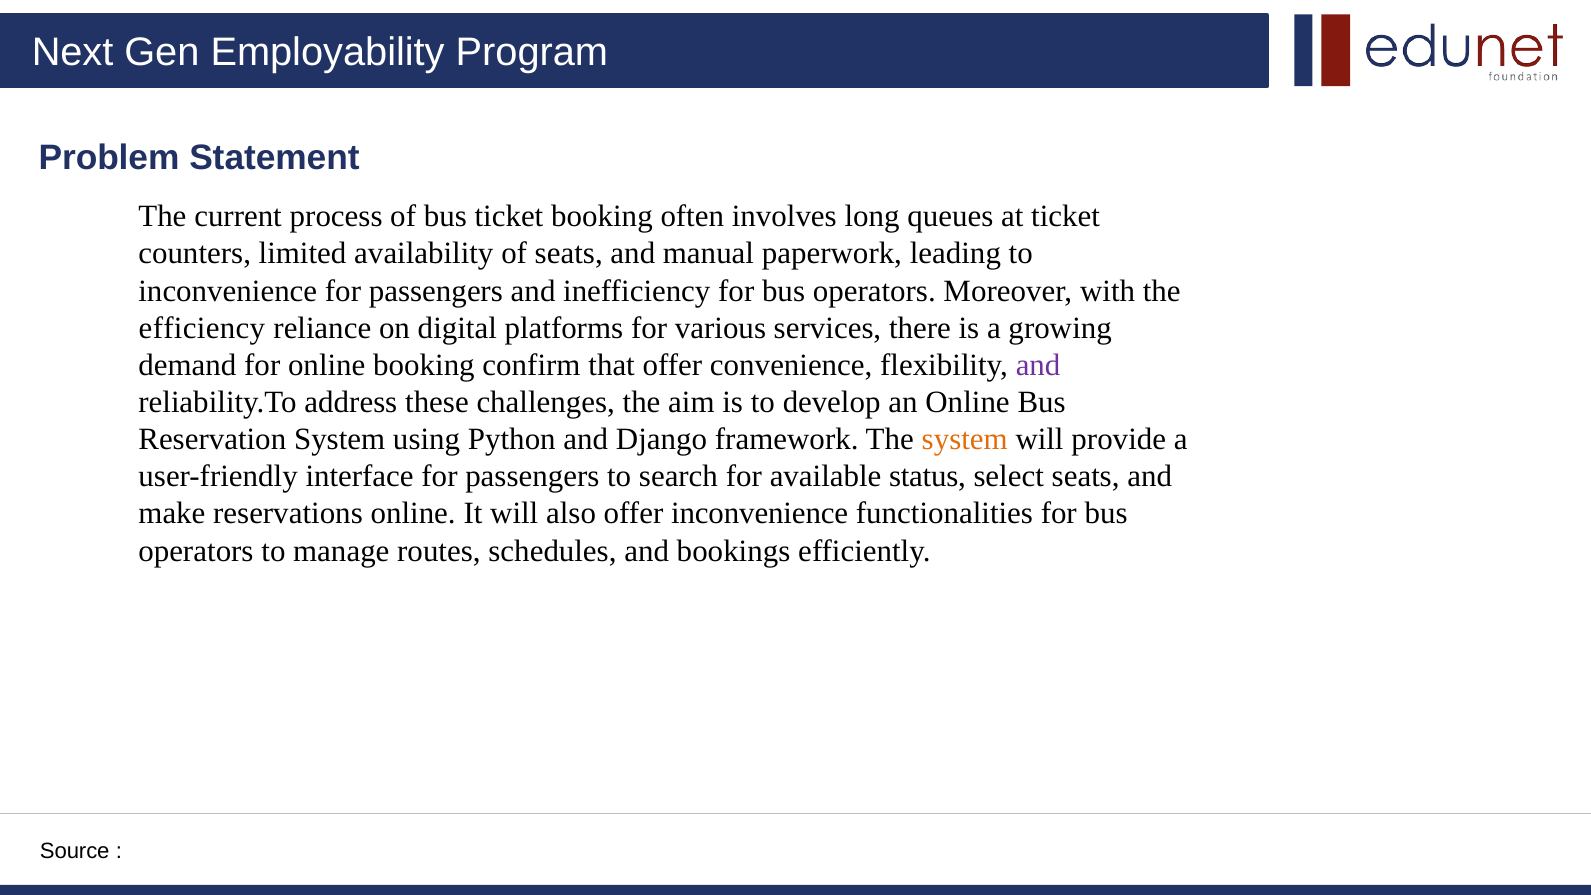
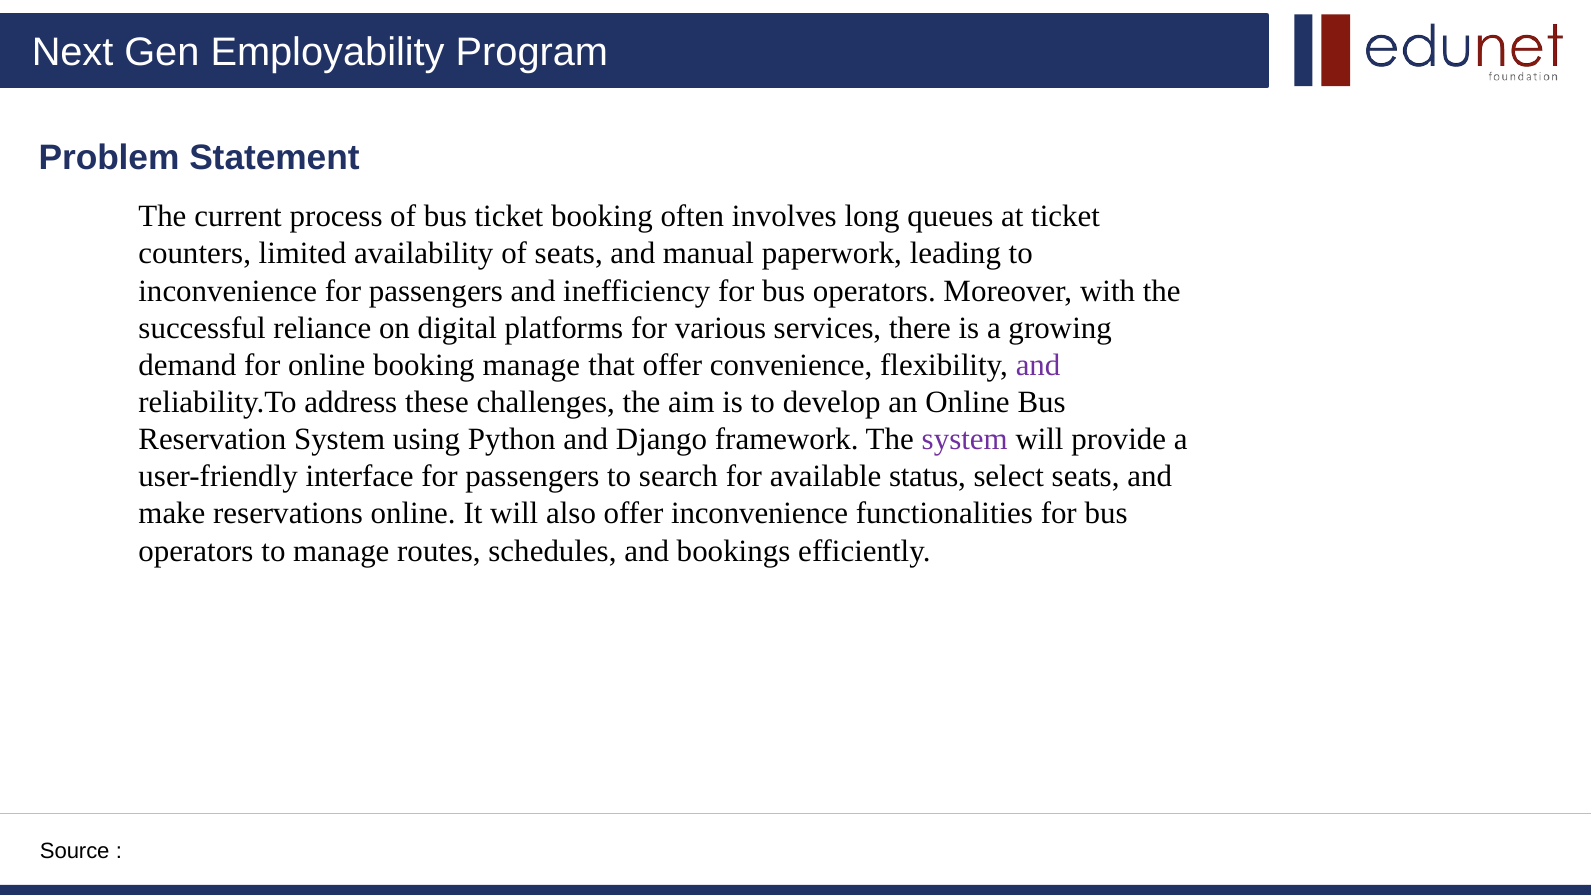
efficiency: efficiency -> successful (202, 328)
booking confirm: confirm -> manage (531, 365)
system colour: orange -> purple (965, 439)
